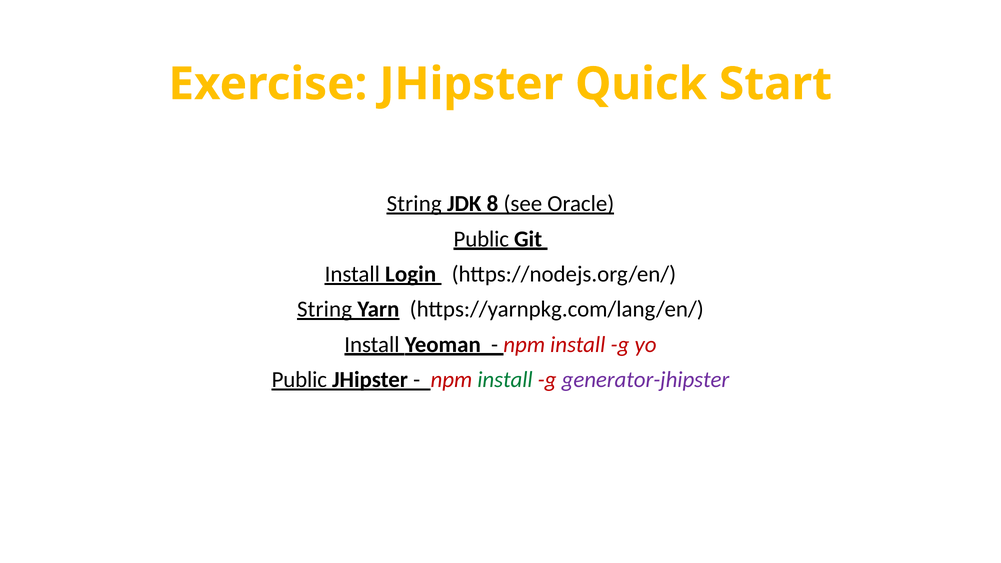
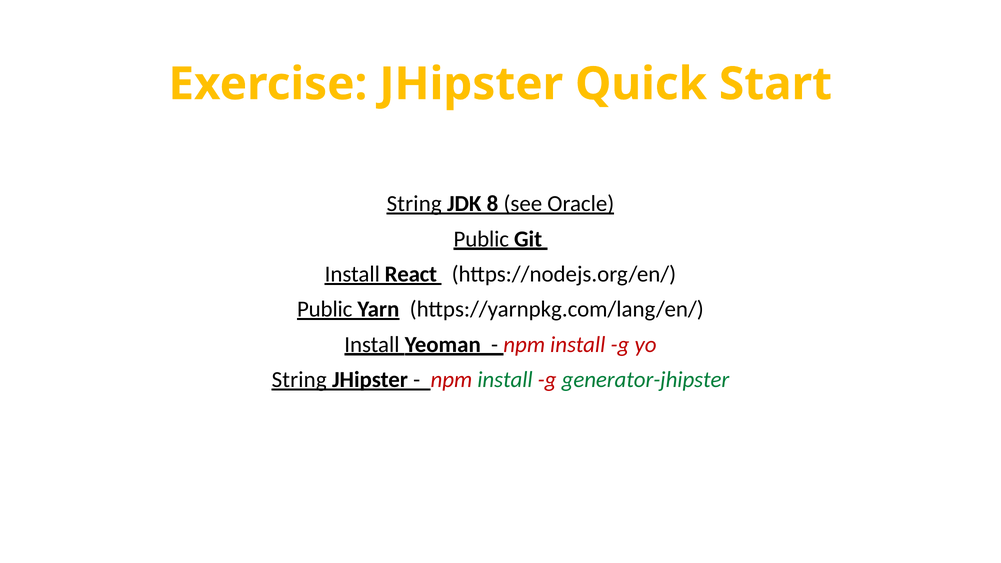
Login: Login -> React (411, 274)
String: String -> Public (325, 309)
Public: Public -> String (299, 380)
generator-jhipster colour: purple -> green (646, 380)
